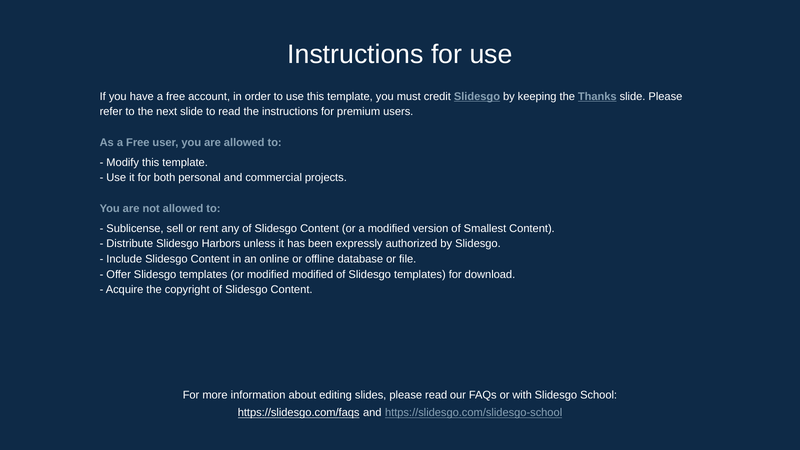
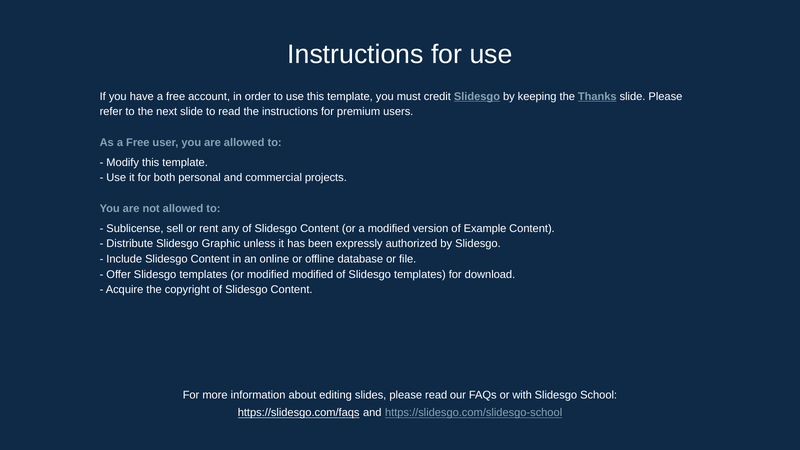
Smallest: Smallest -> Example (485, 228)
Harbors: Harbors -> Graphic (221, 244)
